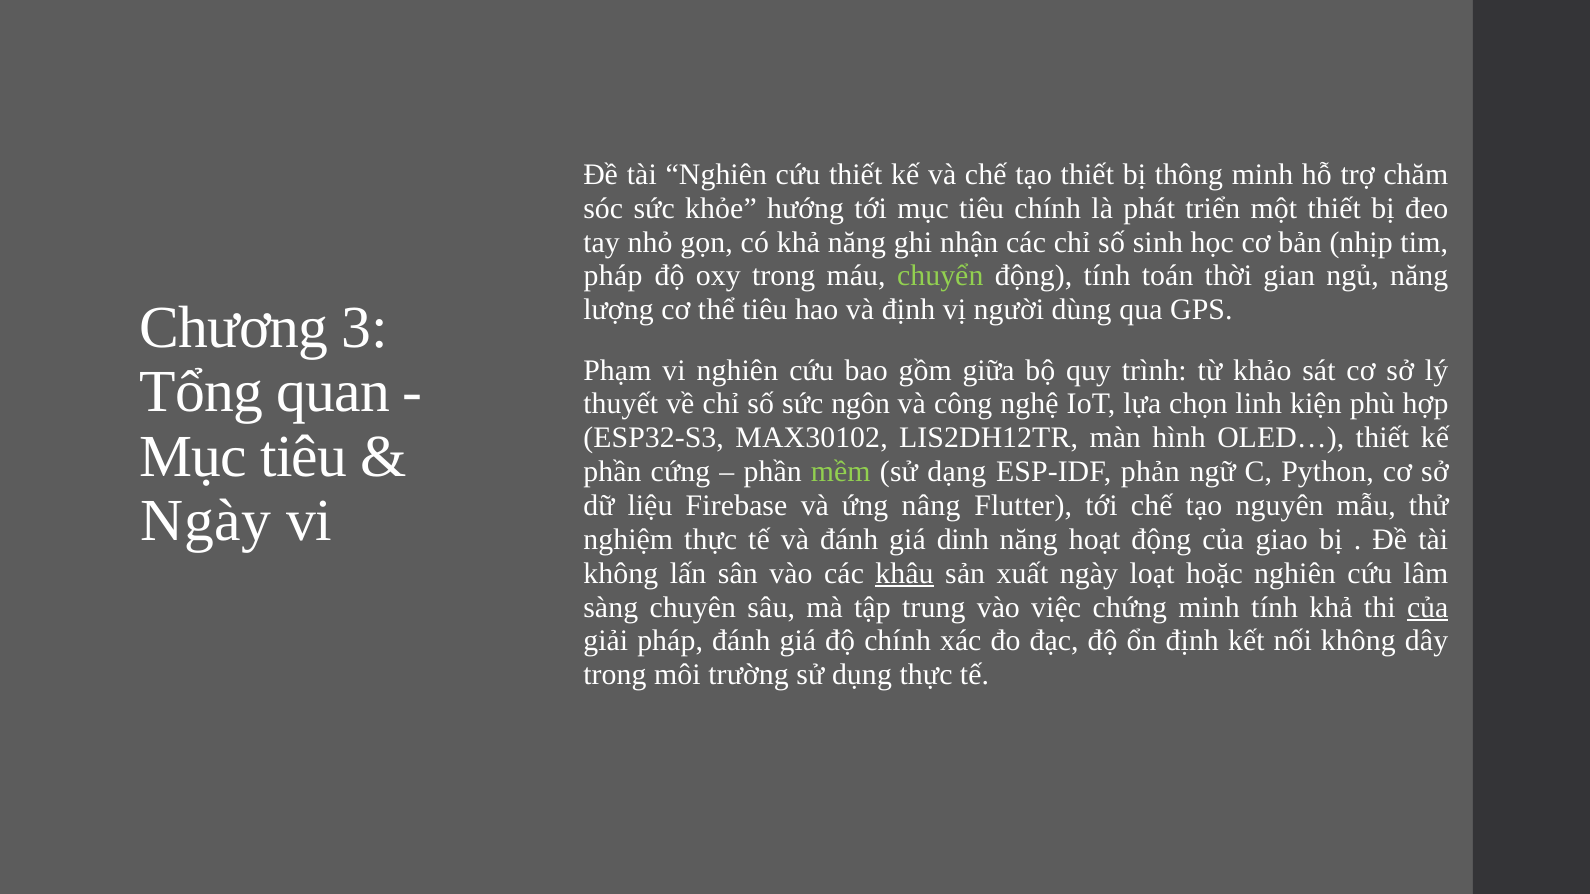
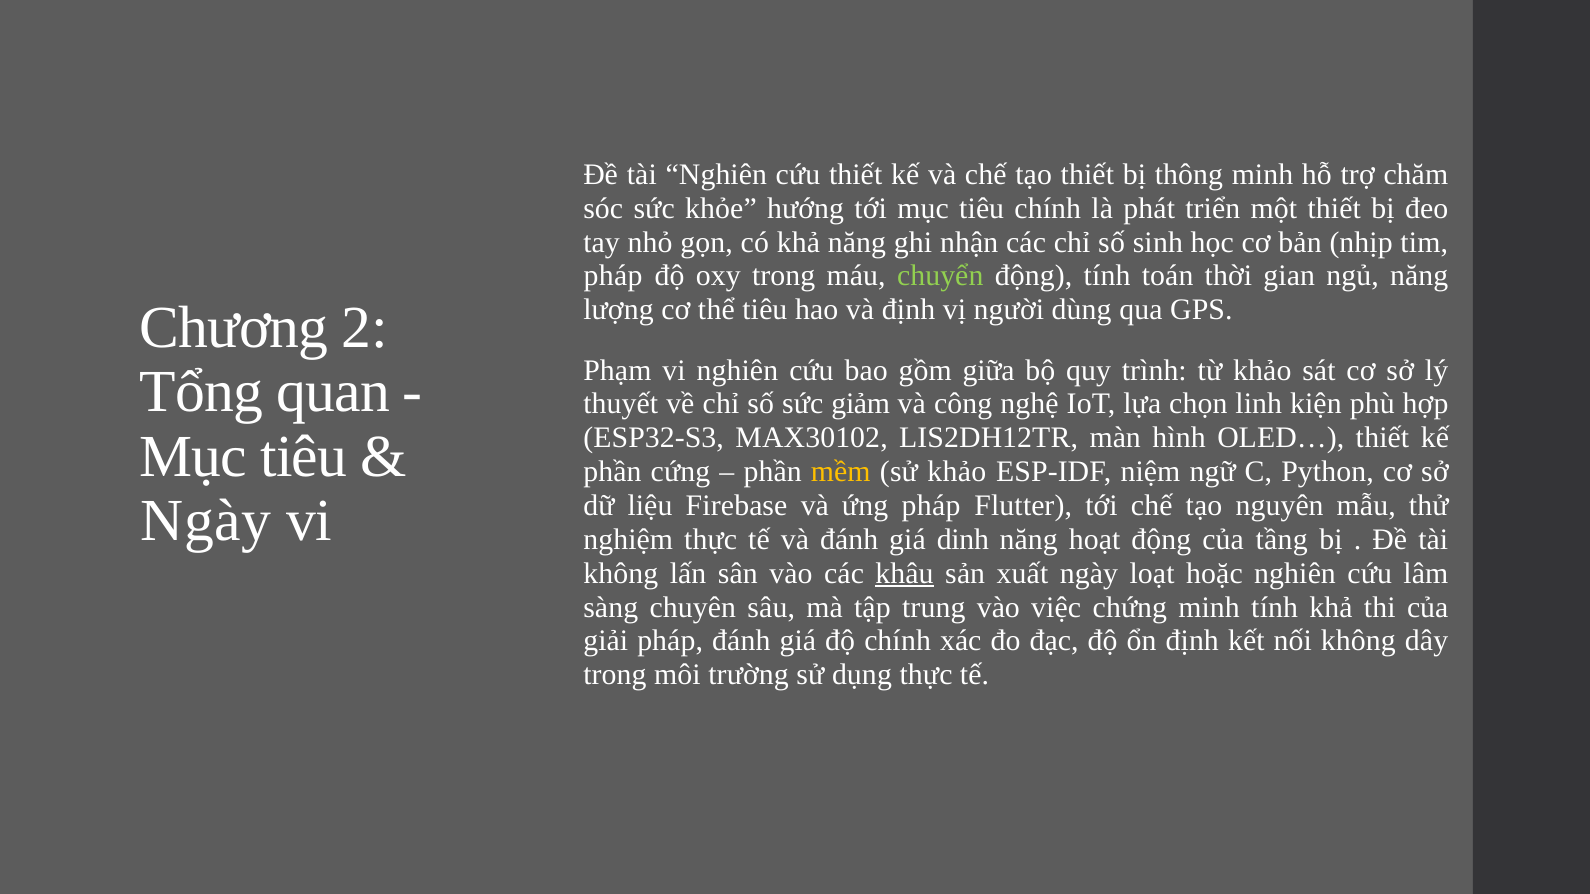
3: 3 -> 2 (365, 328)
ngôn: ngôn -> giảm (861, 404)
mềm colour: light green -> yellow (841, 472)
sử dạng: dạng -> khảo (957, 472)
phản: phản -> niệm (1150, 472)
ứng nâng: nâng -> pháp (931, 506)
giao: giao -> tầng (1282, 540)
của underline: present -> none (1428, 608)
